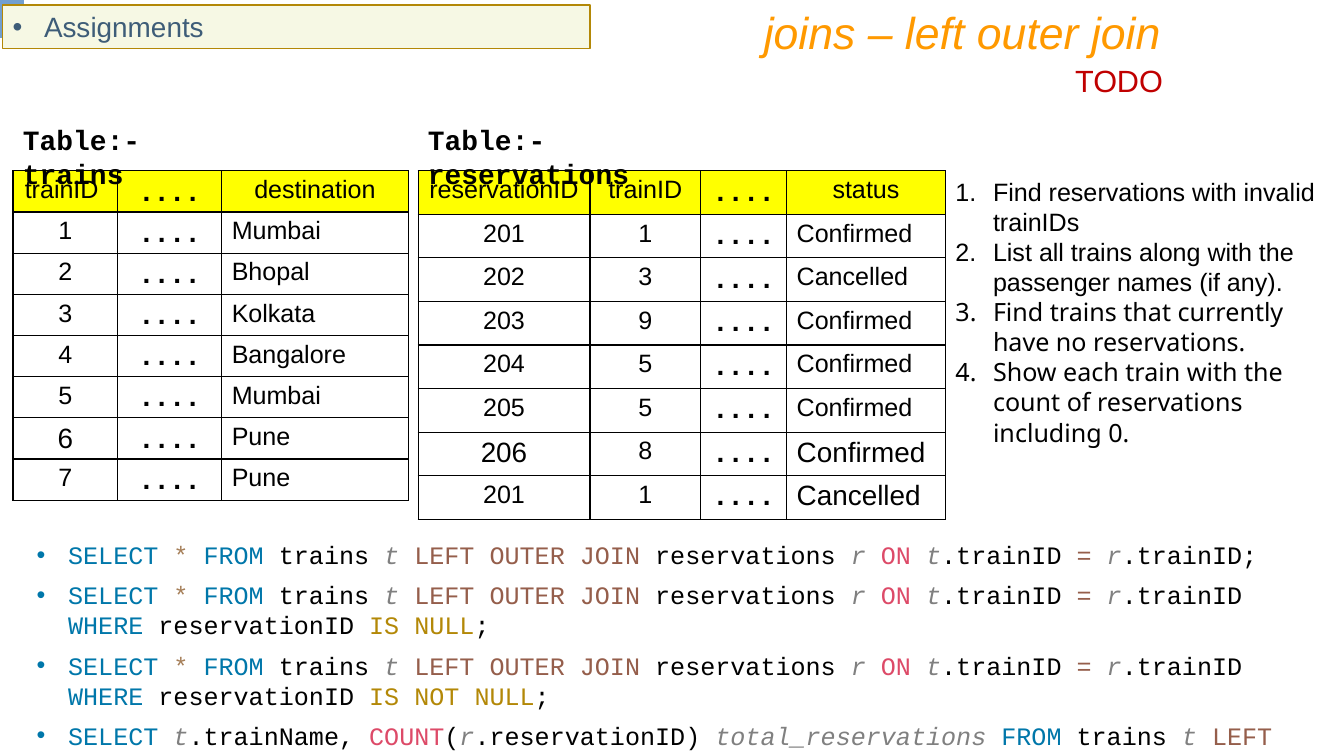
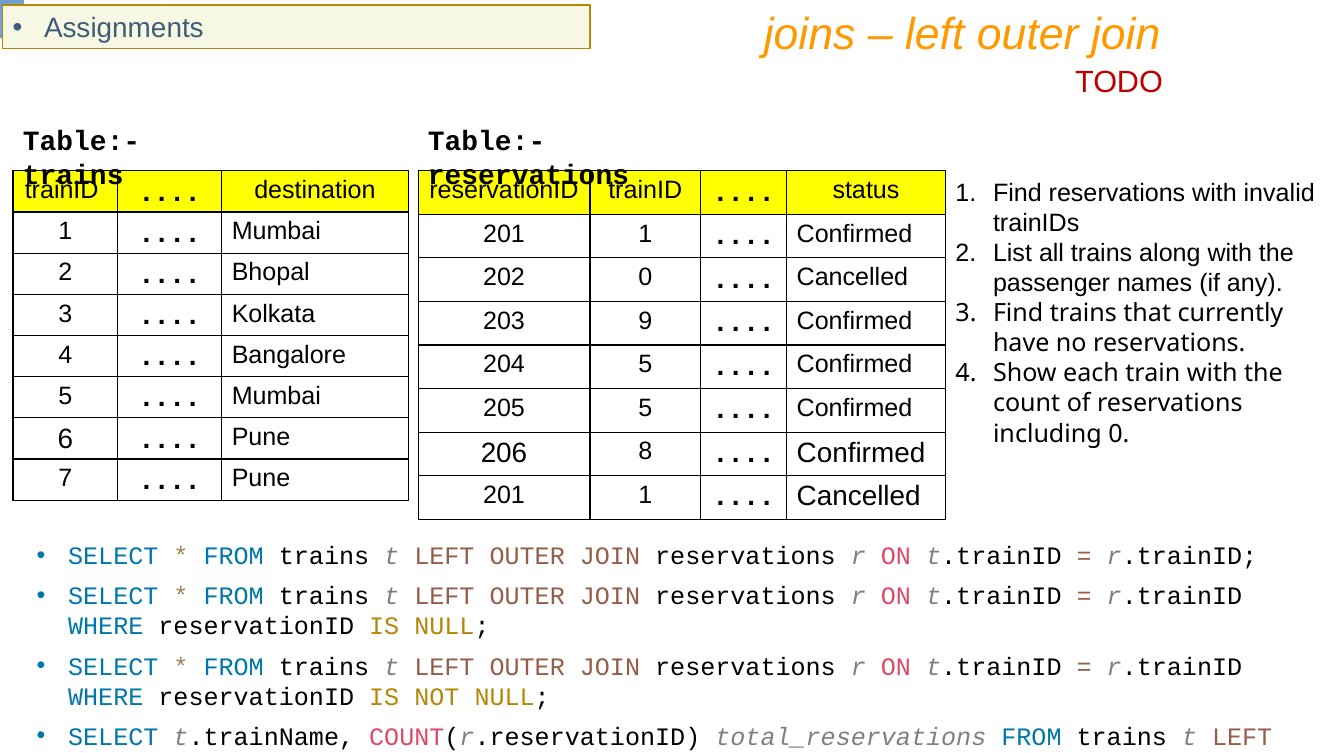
202 3: 3 -> 0 (645, 277)
